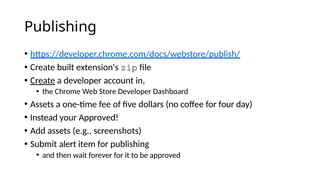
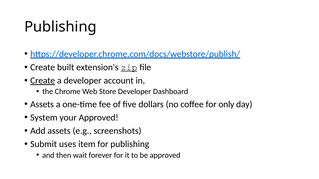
zip underline: none -> present (129, 67)
four: four -> only (226, 104)
Instead: Instead -> System (44, 118)
alert: alert -> uses (68, 145)
